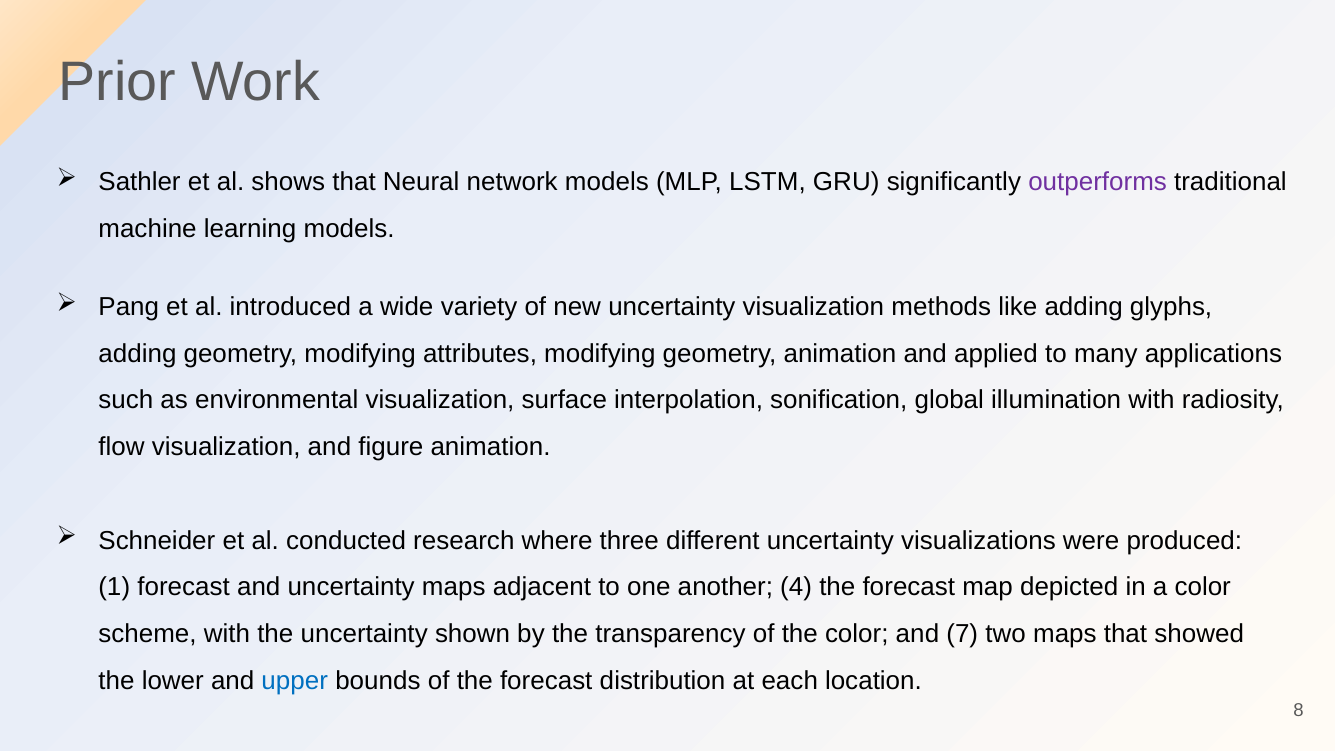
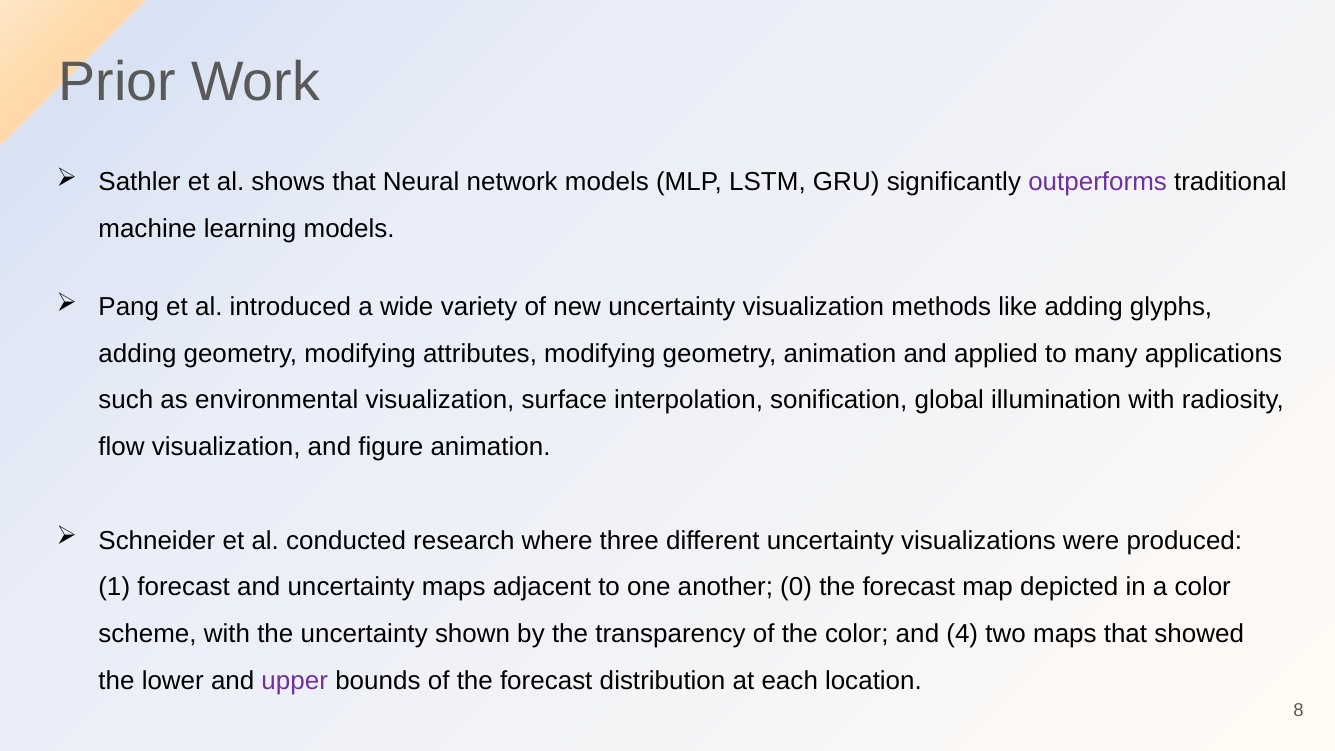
4: 4 -> 0 (796, 587)
7: 7 -> 4 (962, 634)
upper colour: blue -> purple (295, 681)
